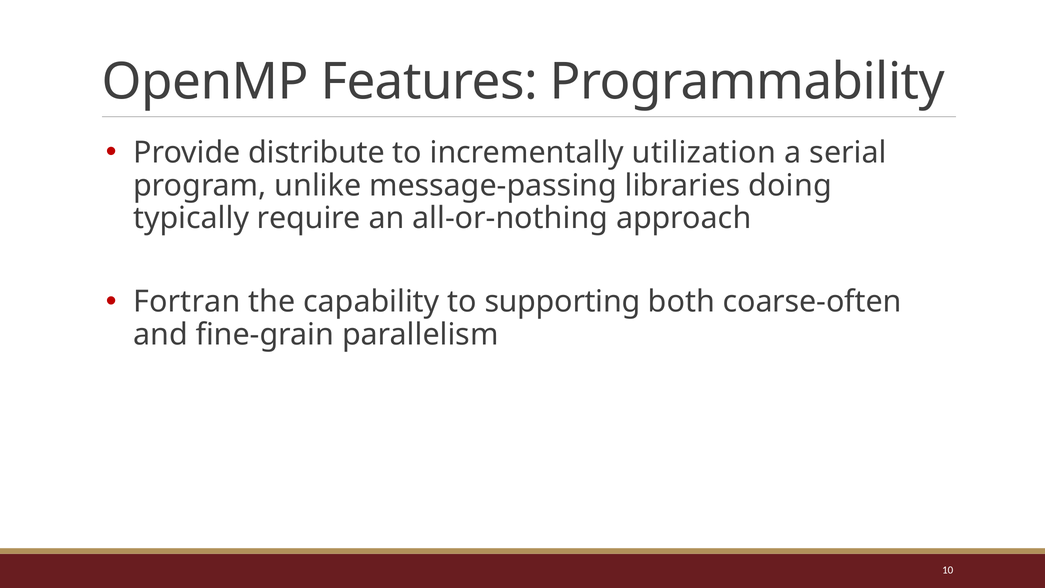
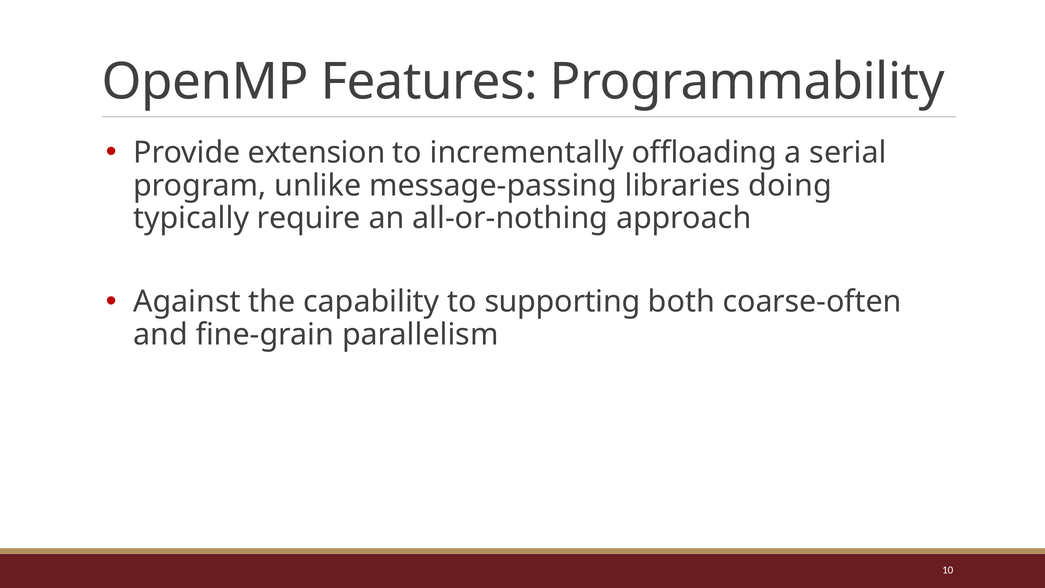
distribute: distribute -> extension (317, 152)
utilization: utilization -> offloading (704, 152)
Fortran: Fortran -> Against (187, 302)
